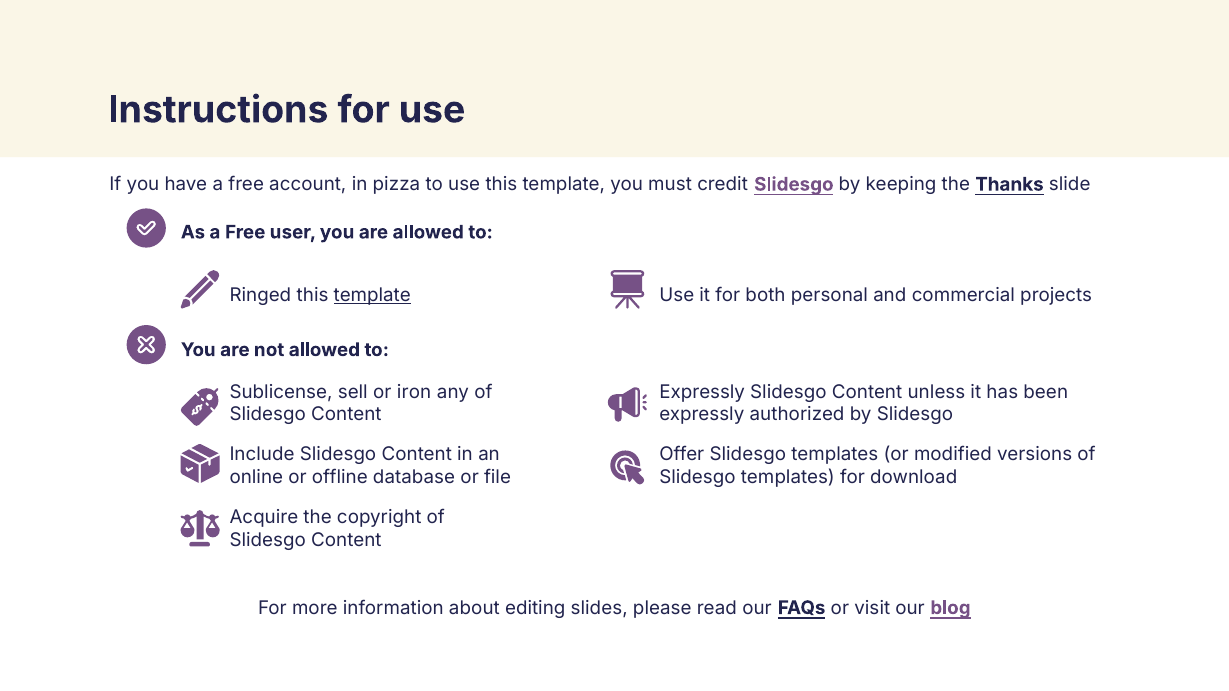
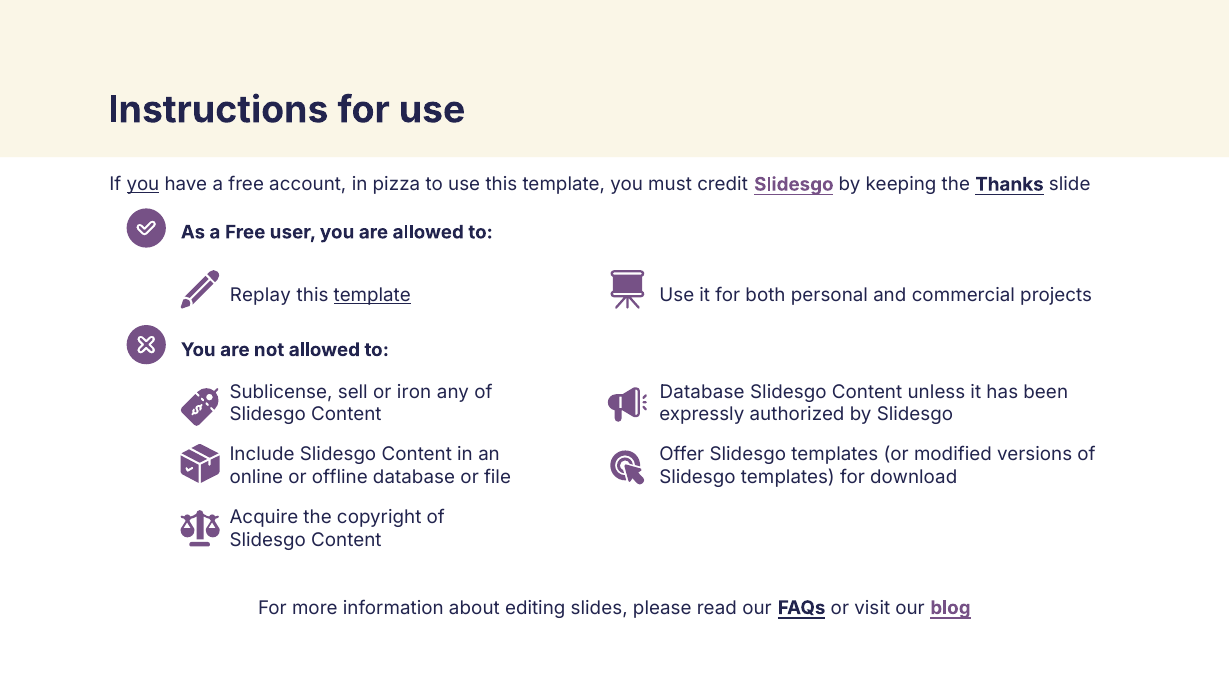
you underline: none -> present (143, 184)
Ringed: Ringed -> Replay (260, 296)
Expressly: Expressly -> Database (702, 392)
